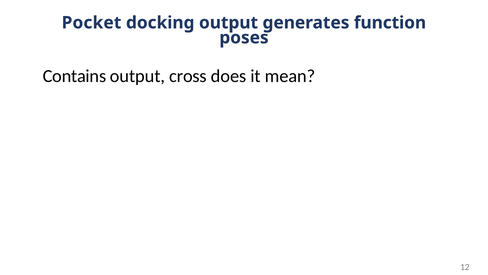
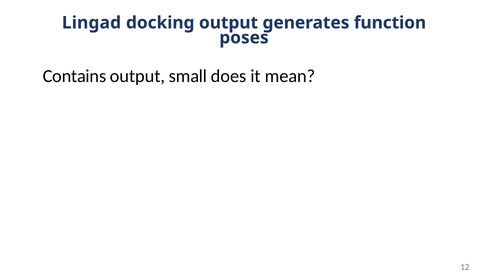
Pocket: Pocket -> Lingad (91, 23)
cross: cross -> small (188, 76)
